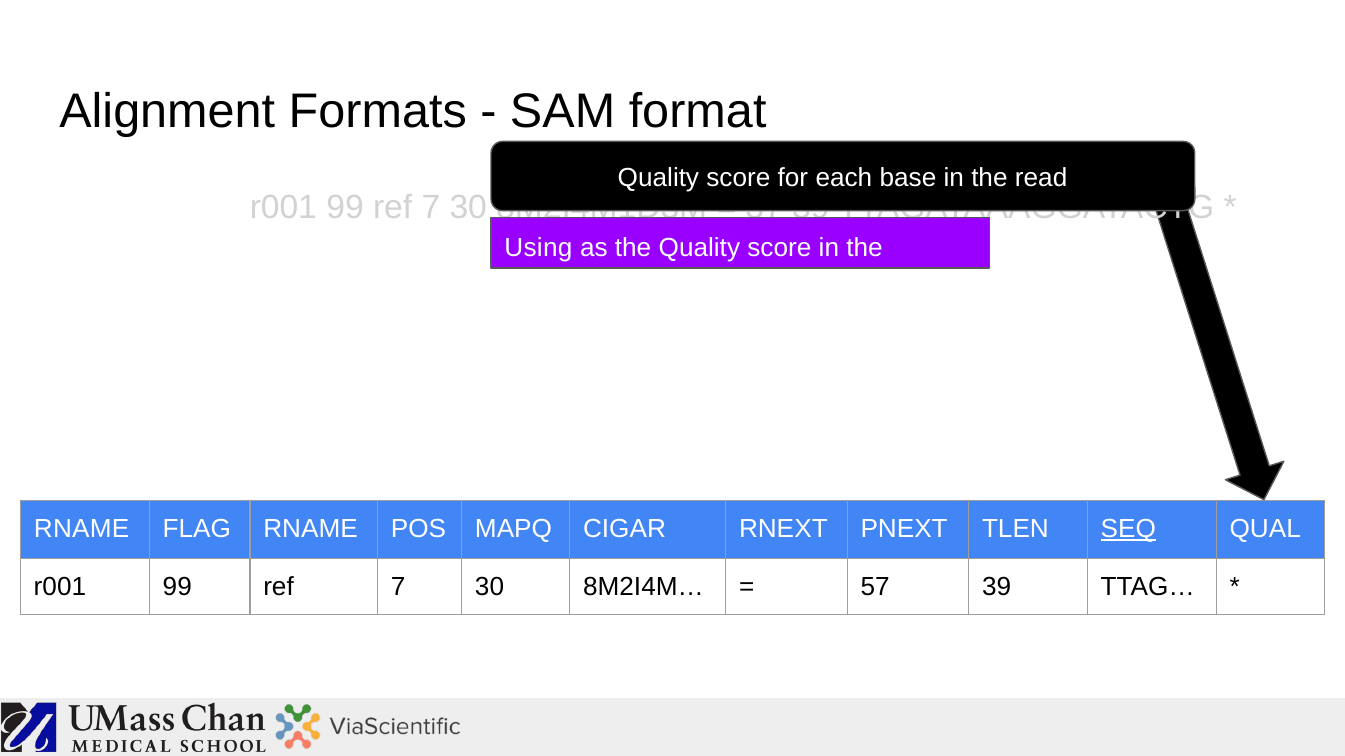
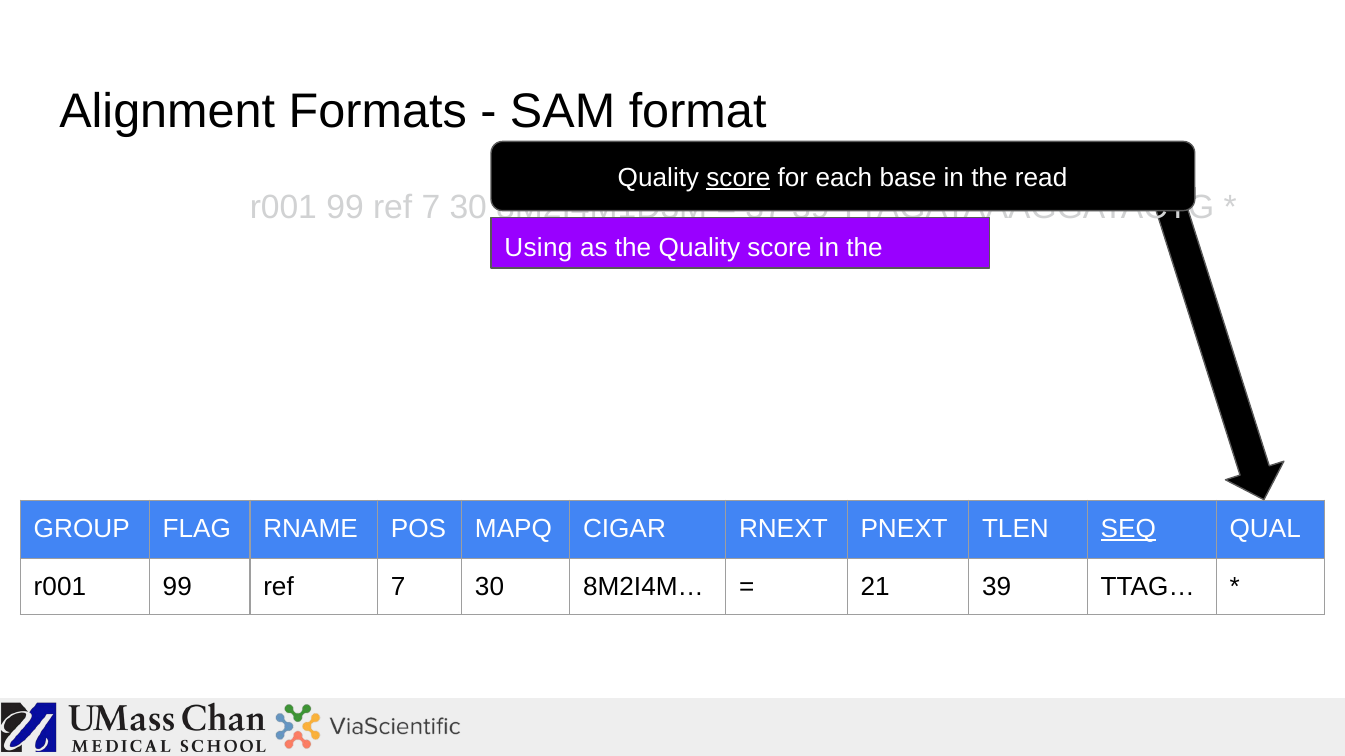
score underline: none -> present (738, 178)
RNAME: RNAME -> GROUP (82, 529)
57: 57 -> 21 (875, 588)
